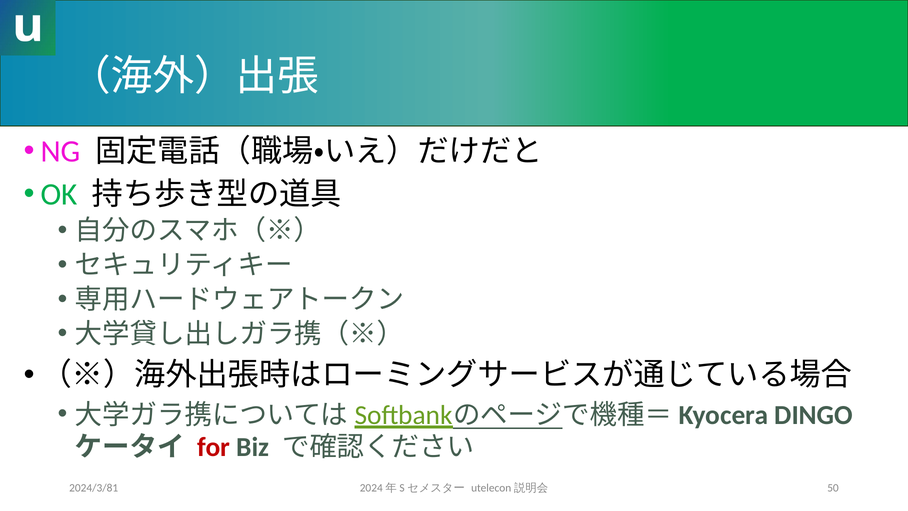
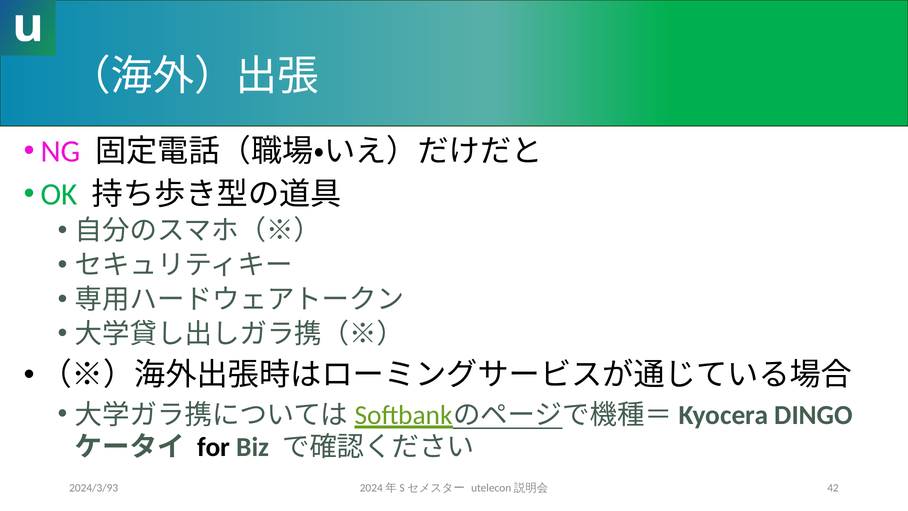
for colour: red -> black (214, 447)
2024/3/81: 2024/3/81 -> 2024/3/93 (94, 488)
50: 50 -> 42 (833, 488)
